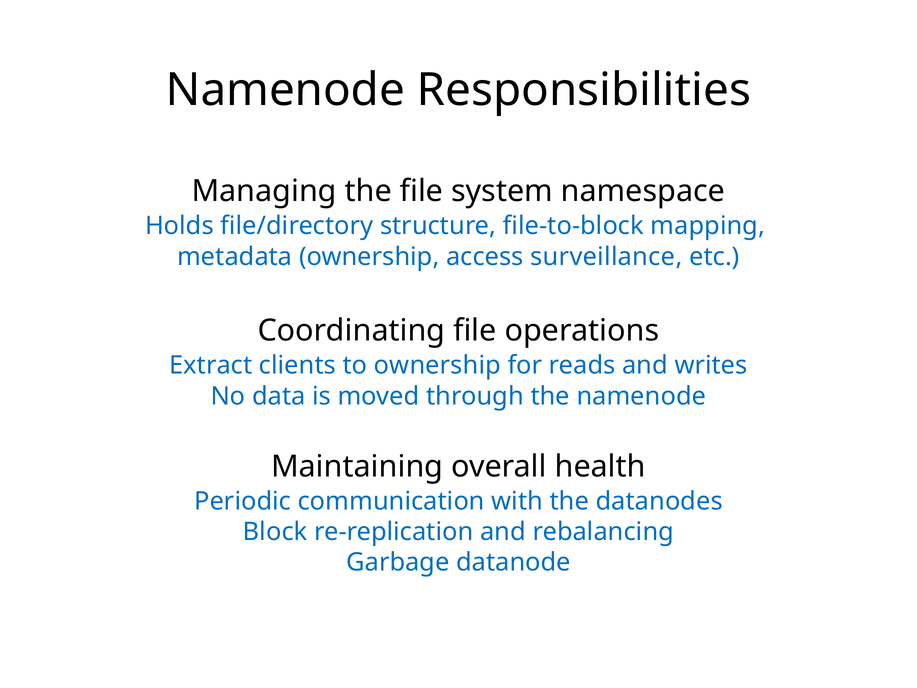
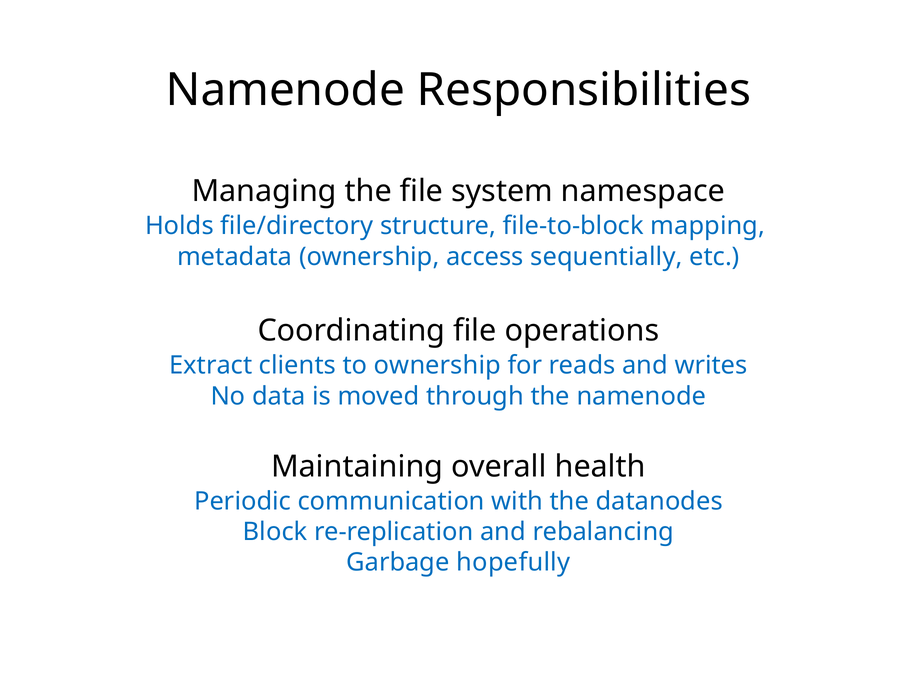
surveillance: surveillance -> sequentially (606, 257)
datanode: datanode -> hopefully (513, 562)
